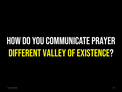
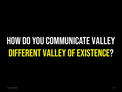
COMMUNICATE PRAYER: PRAYER -> VALLEY (103, 41)
